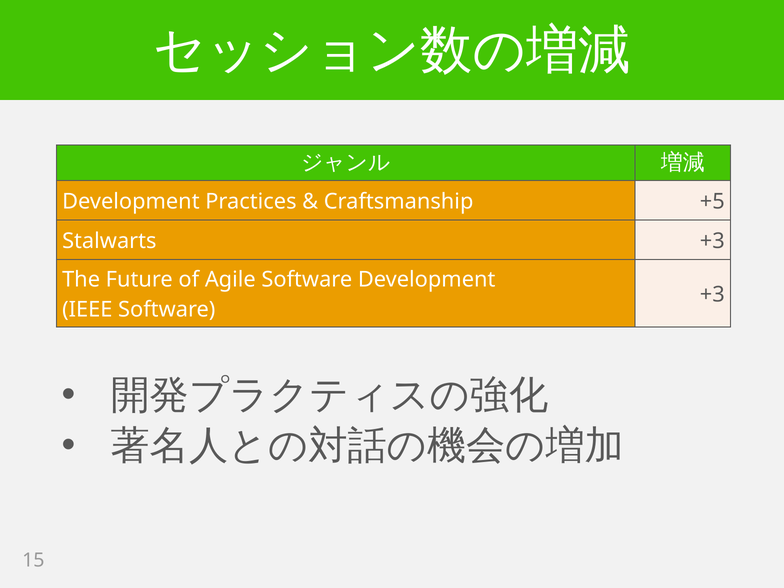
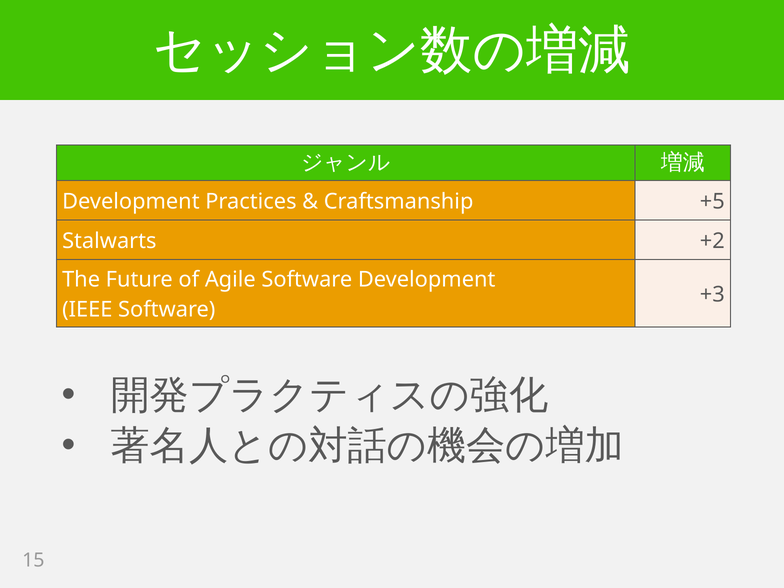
Stalwarts +3: +3 -> +2 (712, 241)
